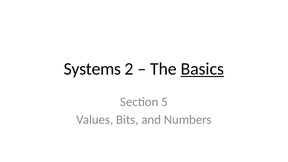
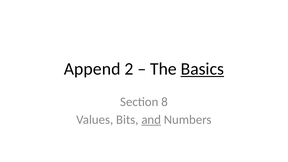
Systems: Systems -> Append (92, 69)
5: 5 -> 8 (165, 102)
and underline: none -> present (151, 120)
